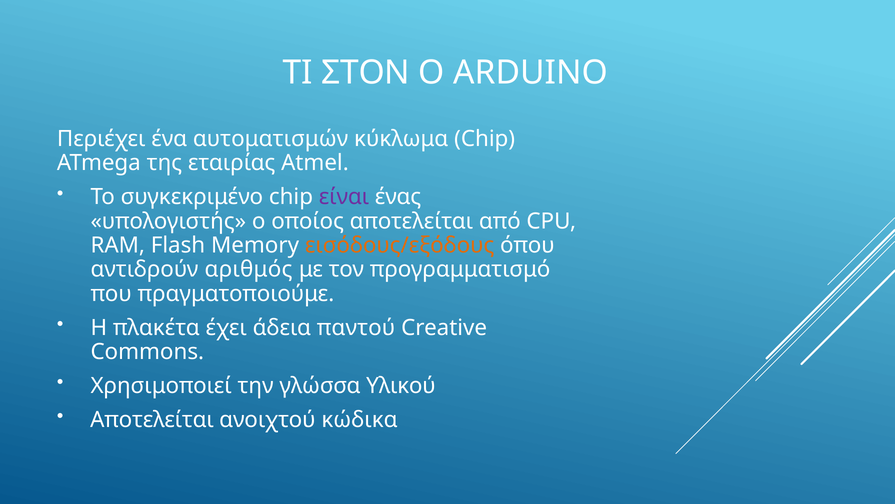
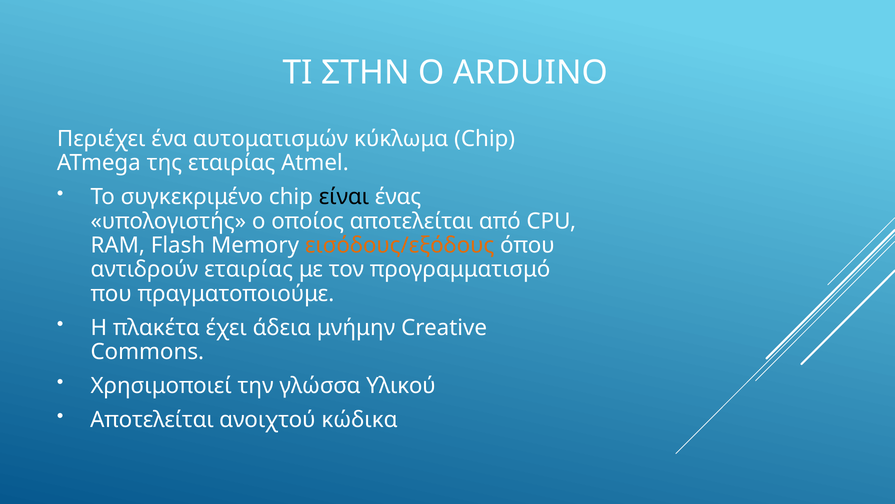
ΣΤΟΝ: ΣΤΟΝ -> ΣΤΗΝ (365, 73)
είναι colour: purple -> black (344, 197)
αντιδρούν αριθμός: αριθμός -> εταιρίας (249, 269)
παντού: παντού -> μνήμην (356, 327)
